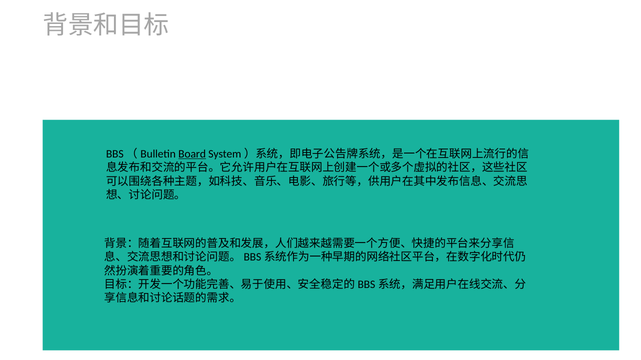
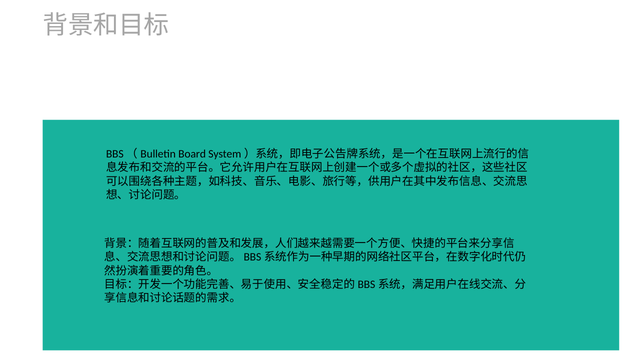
Board underline: present -> none (192, 154)
